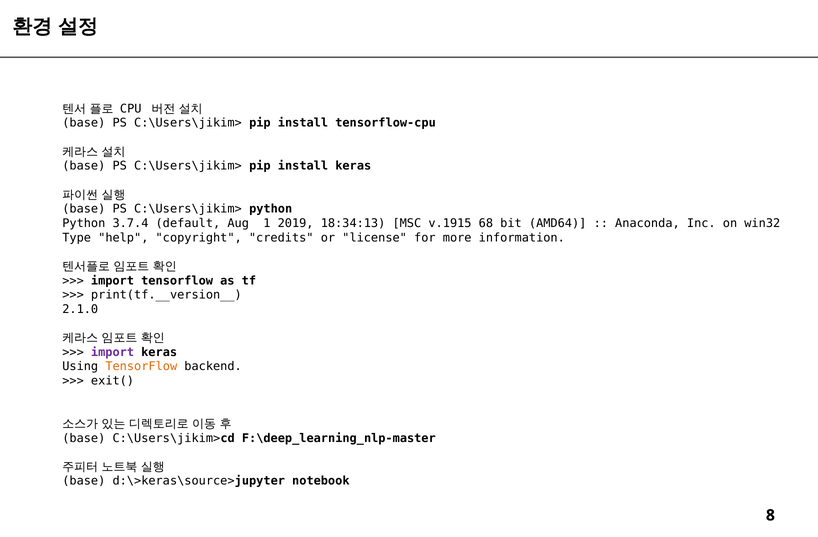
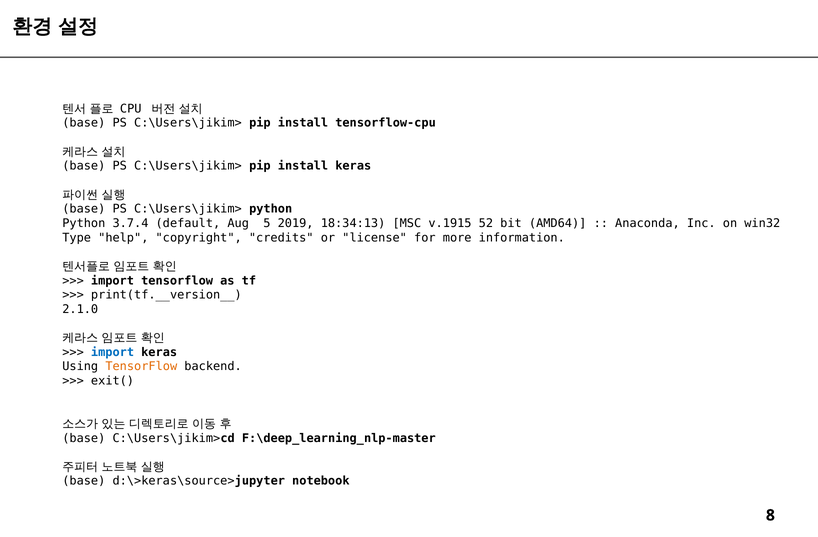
1: 1 -> 5 (267, 223)
68: 68 -> 52 (486, 223)
import colour: purple -> blue (113, 352)
